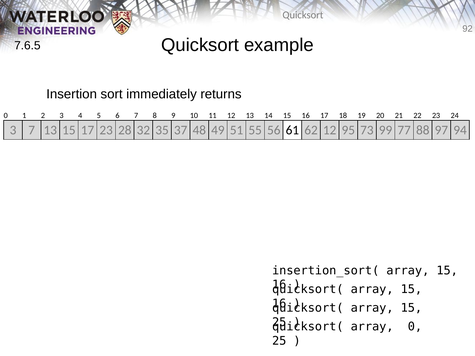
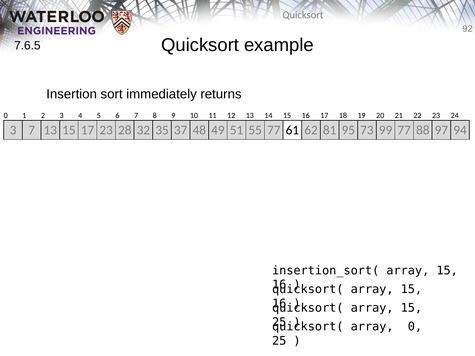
55 56: 56 -> 77 (274, 130)
62 12: 12 -> 81 (330, 130)
